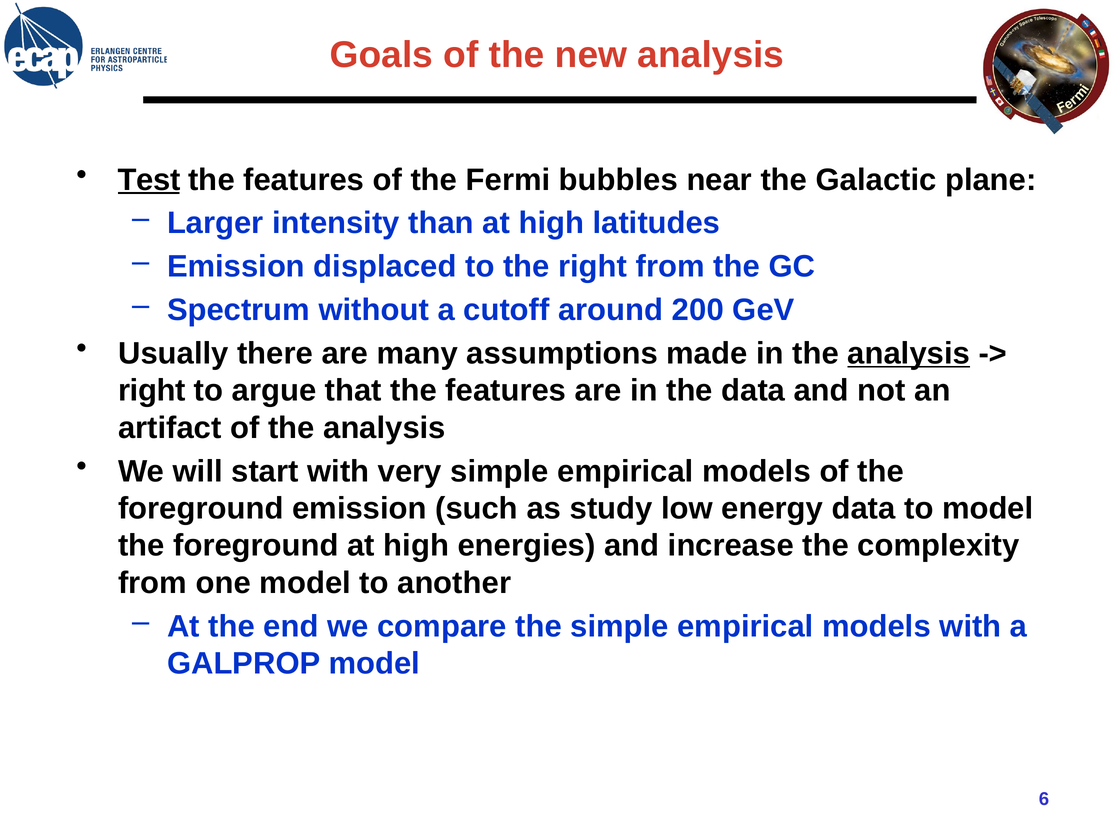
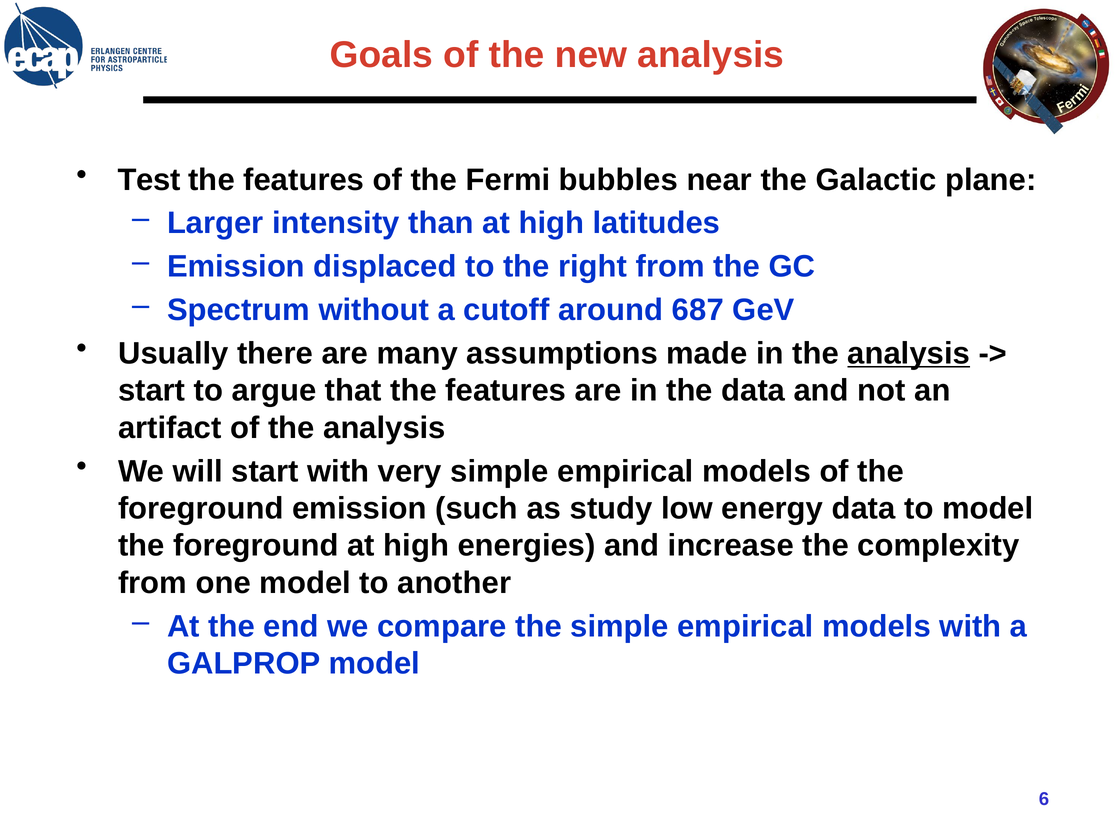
Test underline: present -> none (149, 180)
200: 200 -> 687 (698, 310)
right: right -> start (152, 391)
